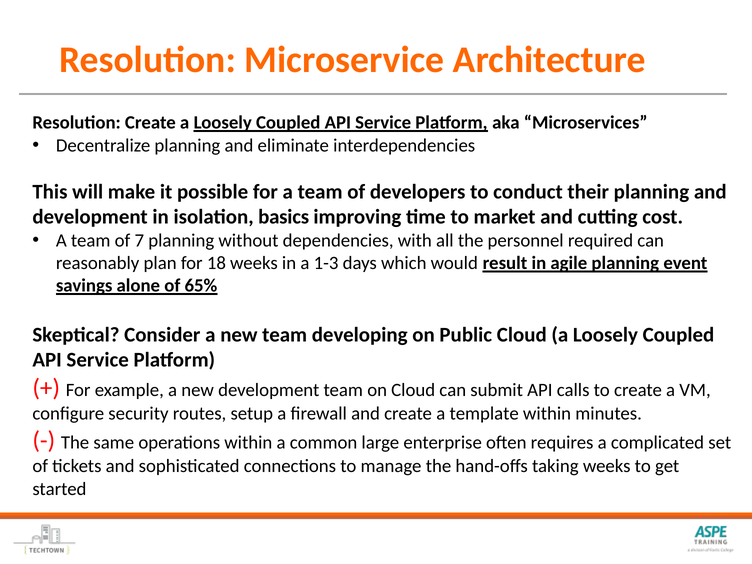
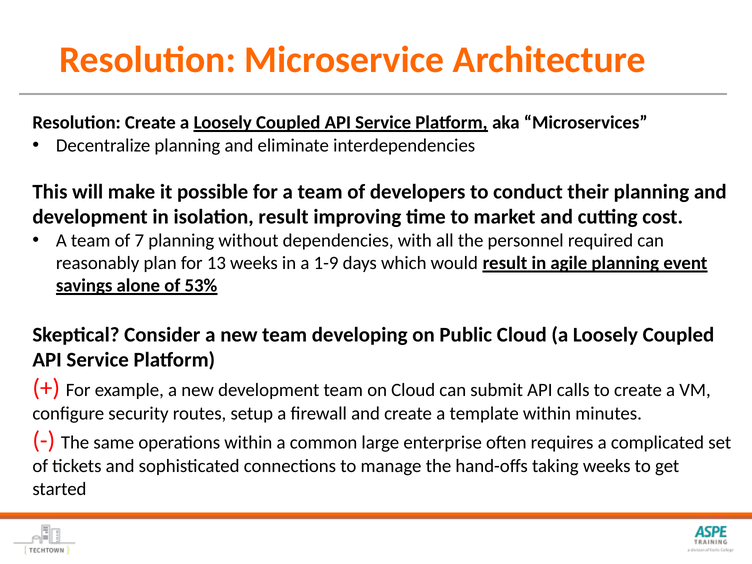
isolation basics: basics -> result (283, 217)
18: 18 -> 13 (216, 263)
1-3: 1-3 -> 1-9 (326, 263)
65%: 65% -> 53% (201, 286)
